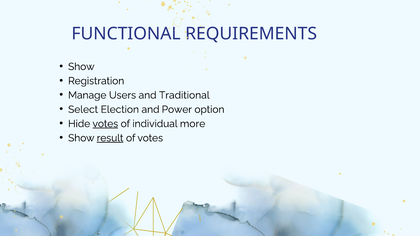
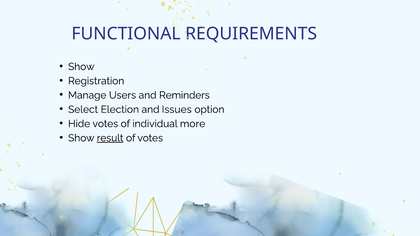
Traditional: Traditional -> Reminders (184, 95)
Power: Power -> Issues (177, 110)
votes underline: present -> none (105, 124)
